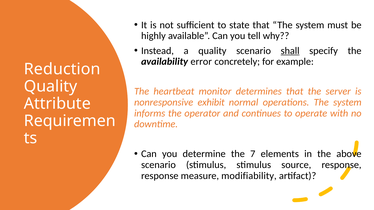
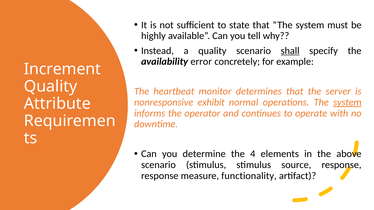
Reduction: Reduction -> Increment (62, 69)
system underline: none -> present (347, 102)
7: 7 -> 4 (253, 154)
modifiability: modifiability -> functionality (249, 176)
